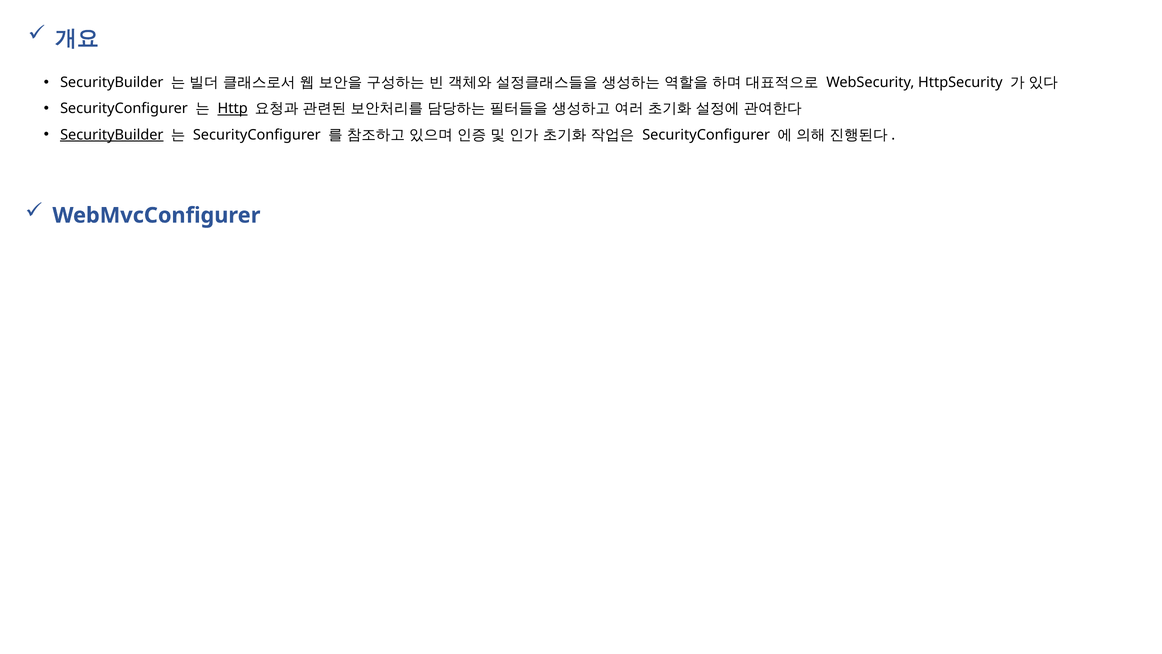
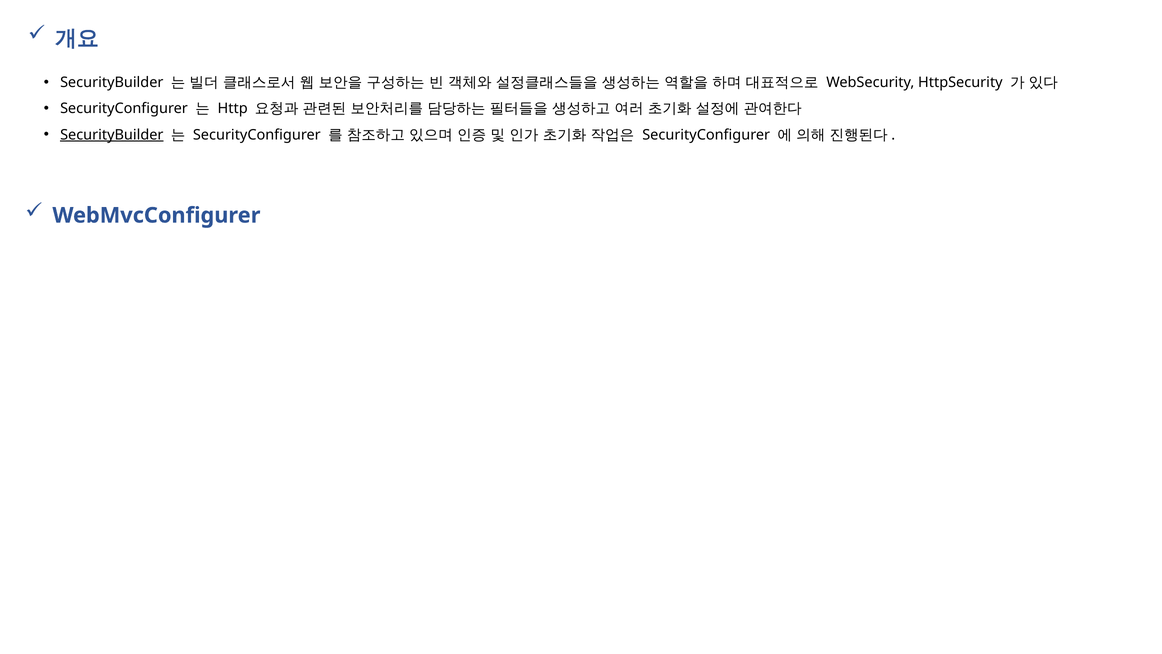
Http underline: present -> none (233, 109)
